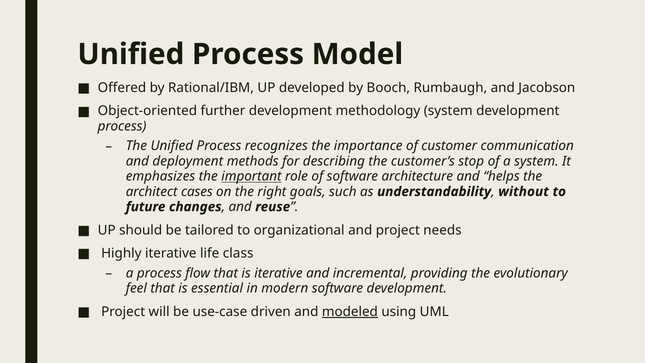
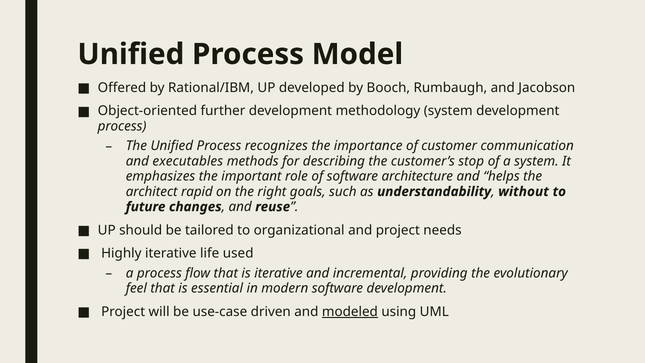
deployment: deployment -> executables (188, 161)
important underline: present -> none (251, 176)
cases: cases -> rapid (197, 192)
class: class -> used (238, 253)
